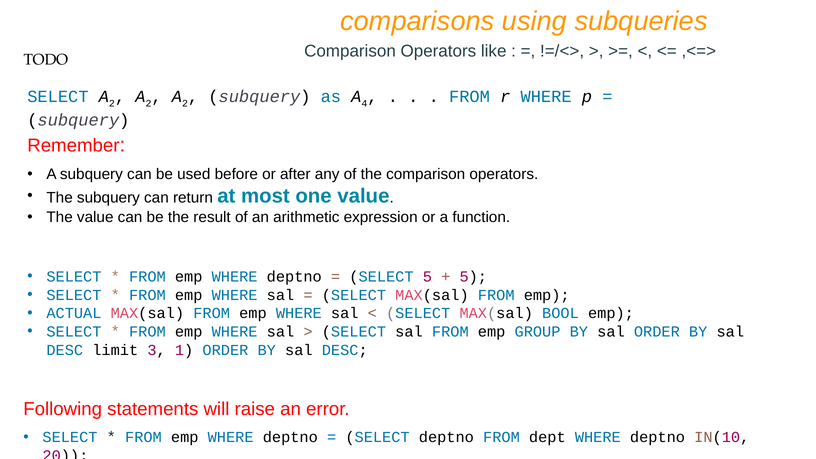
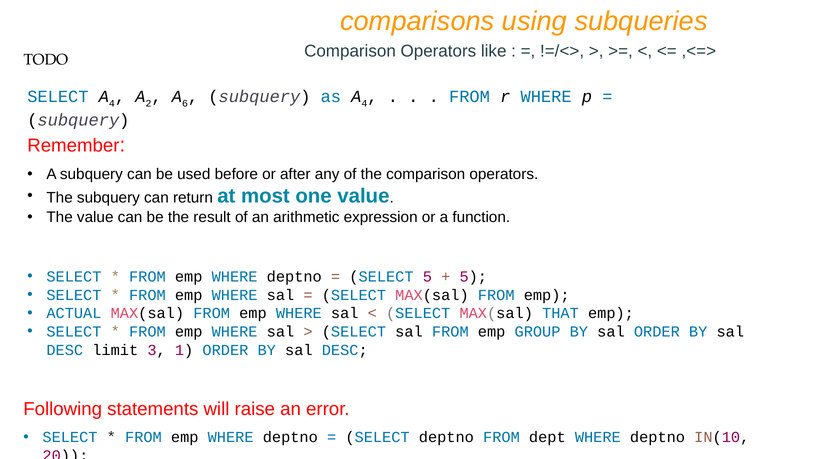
SELECT A 2: 2 -> 4 (112, 103)
2: 2 -> 6 (185, 103)
BOOL: BOOL -> THAT (560, 313)
